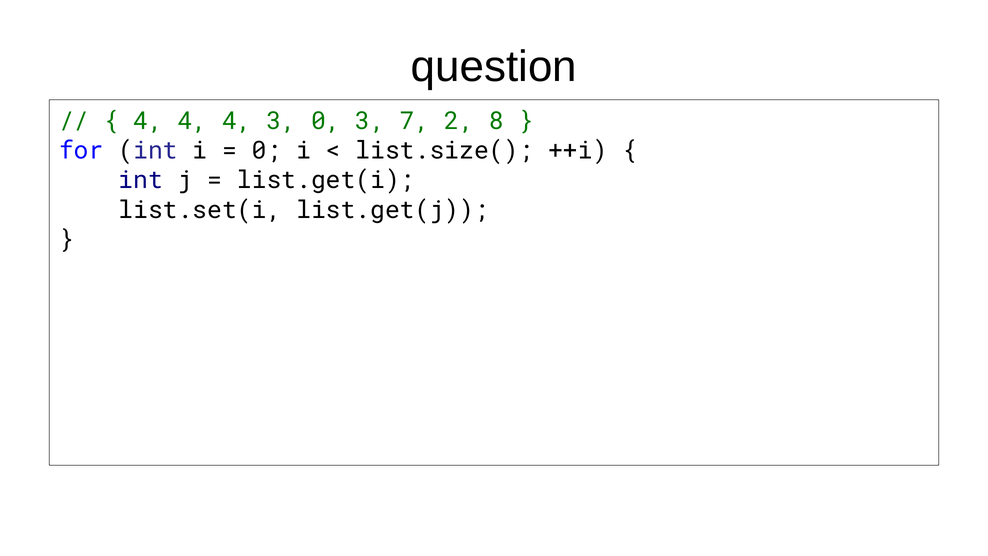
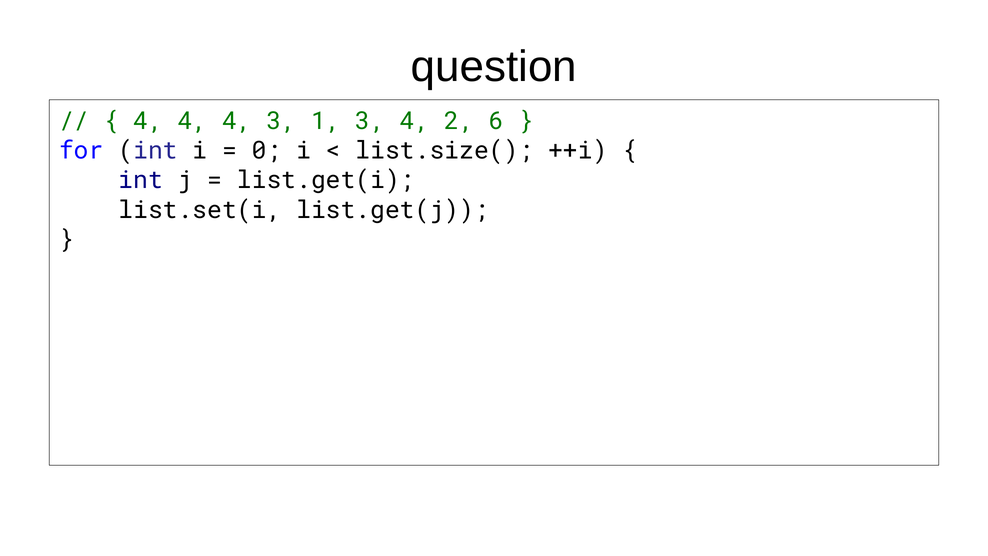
3 0: 0 -> 1 (326, 121)
3 7: 7 -> 4 (415, 121)
8: 8 -> 6 (496, 121)
